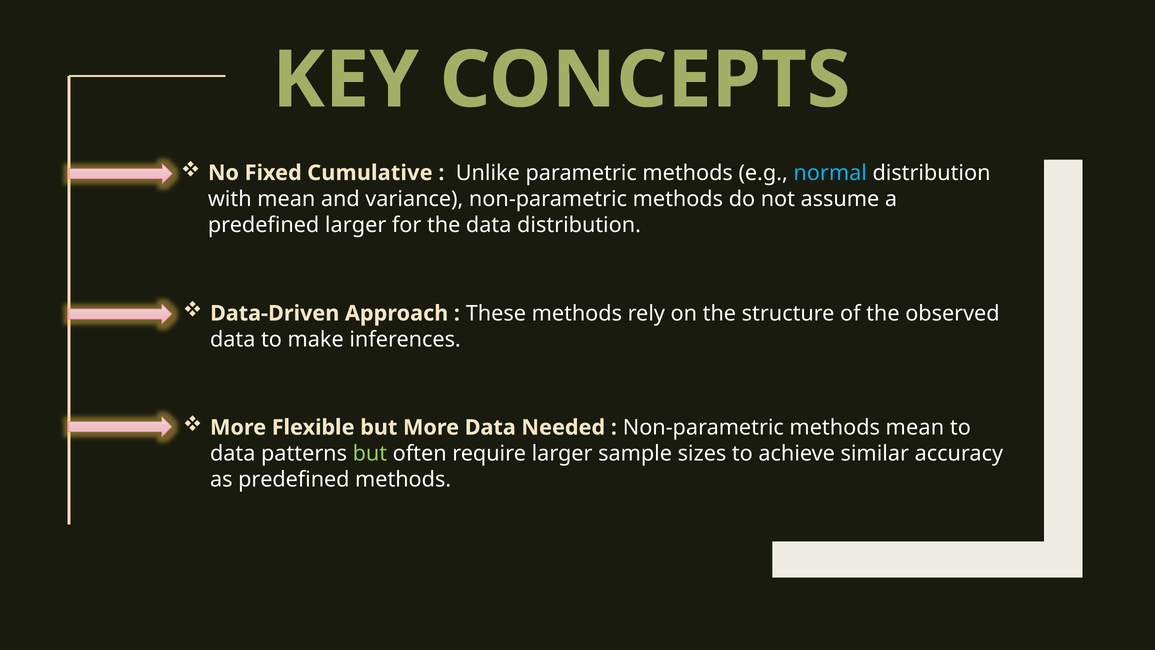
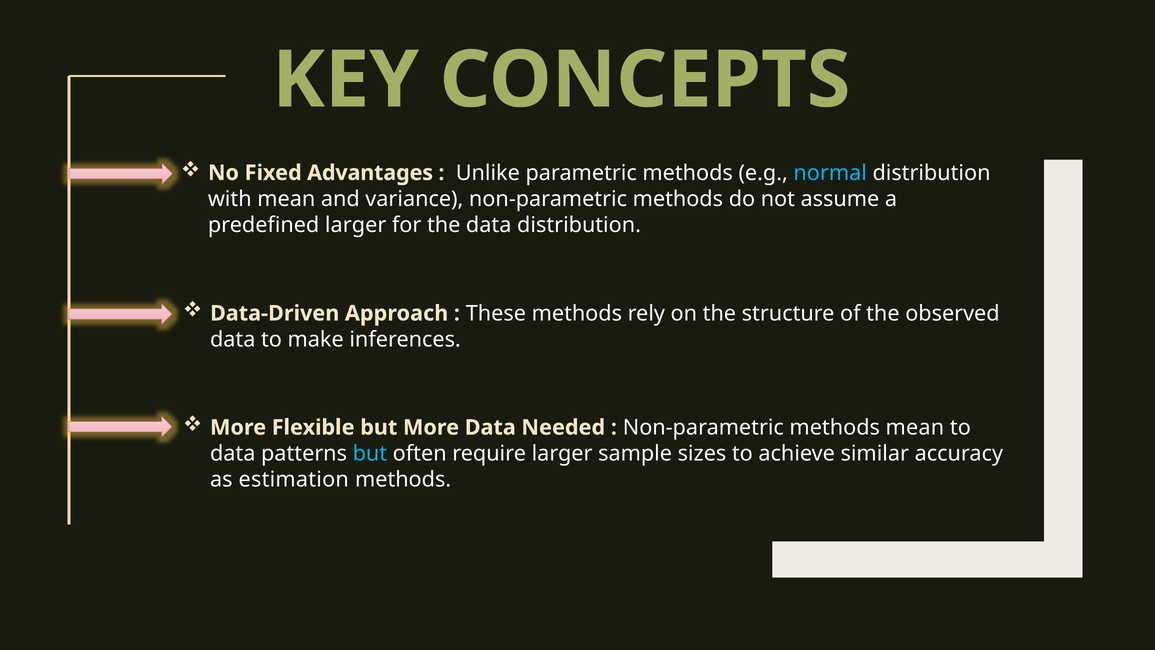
Cumulative: Cumulative -> Advantages (370, 173)
but colour: light green -> light blue (370, 453)
as predefined: predefined -> estimation (294, 479)
